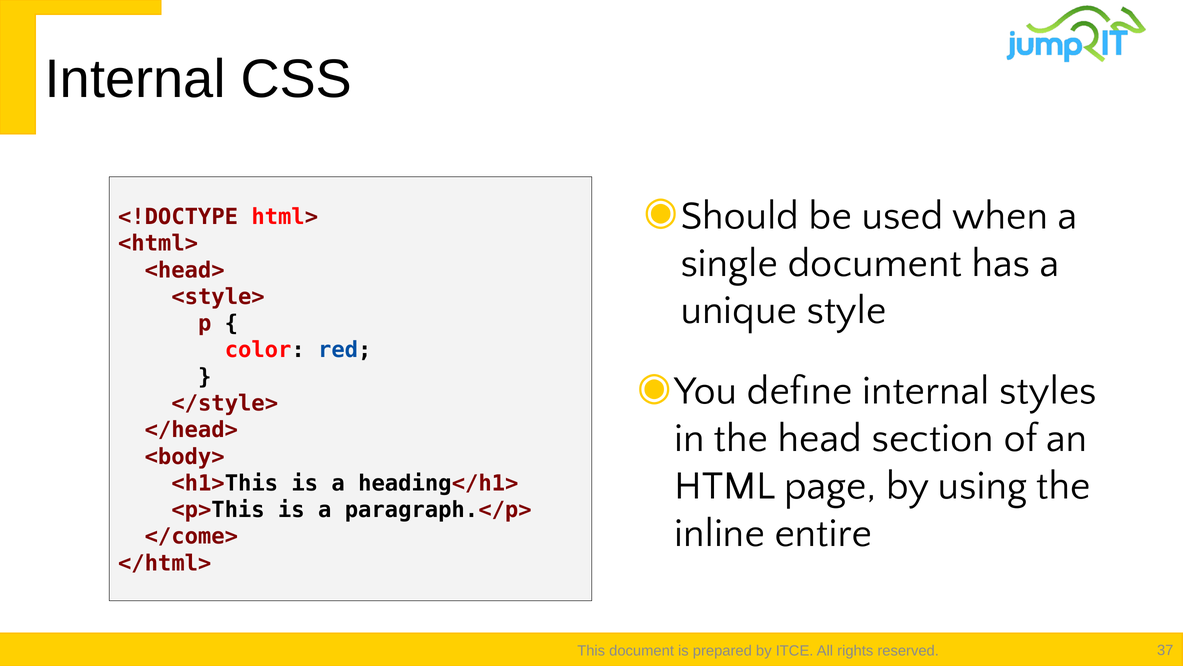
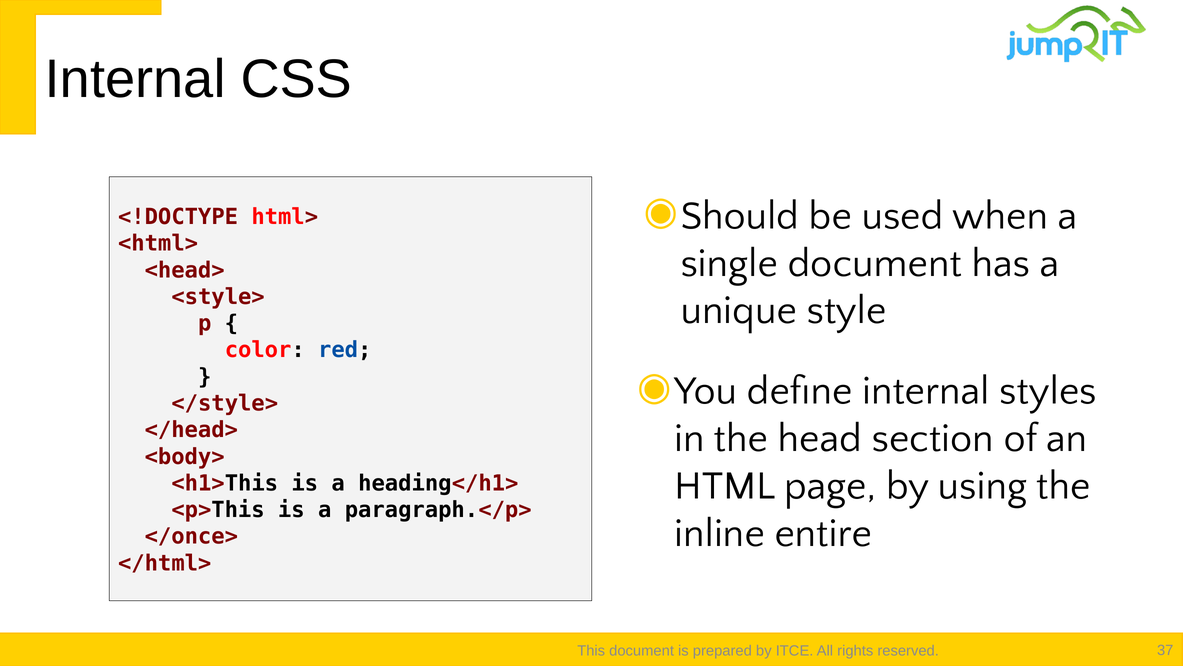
</come>: </come> -> </once> (191, 536)
